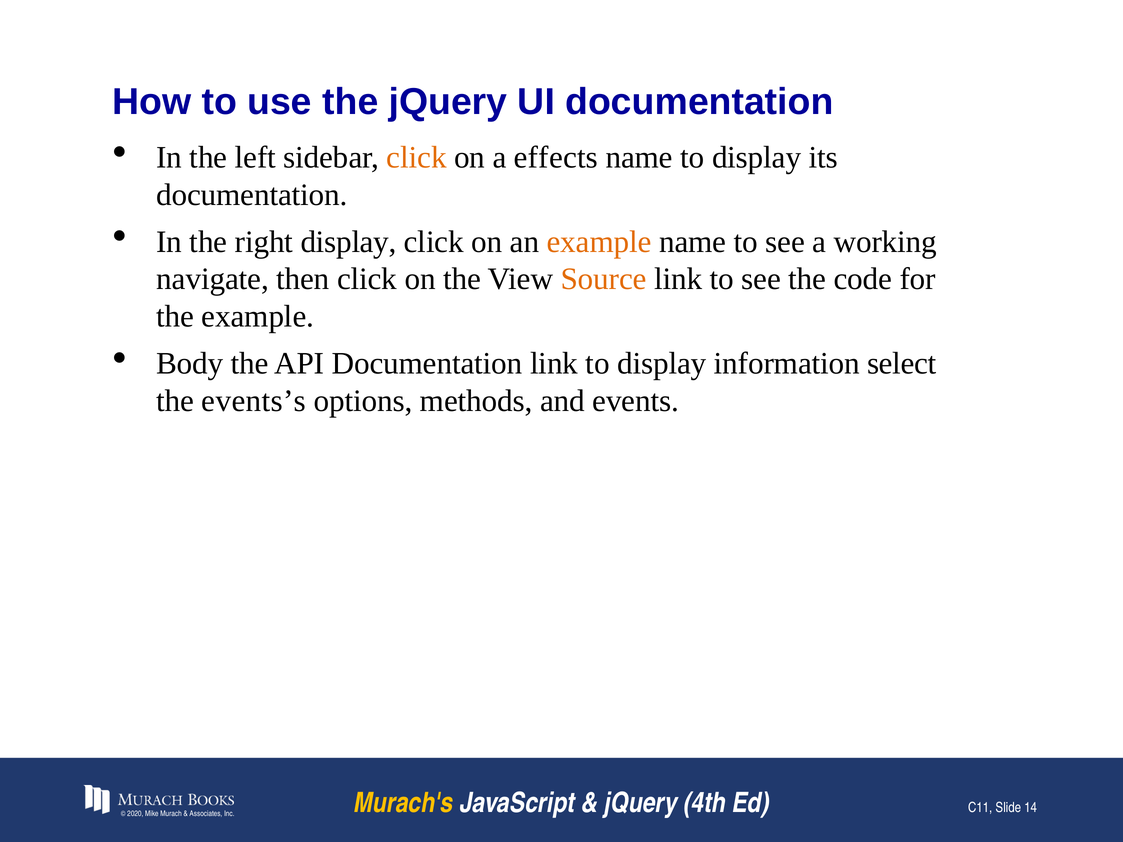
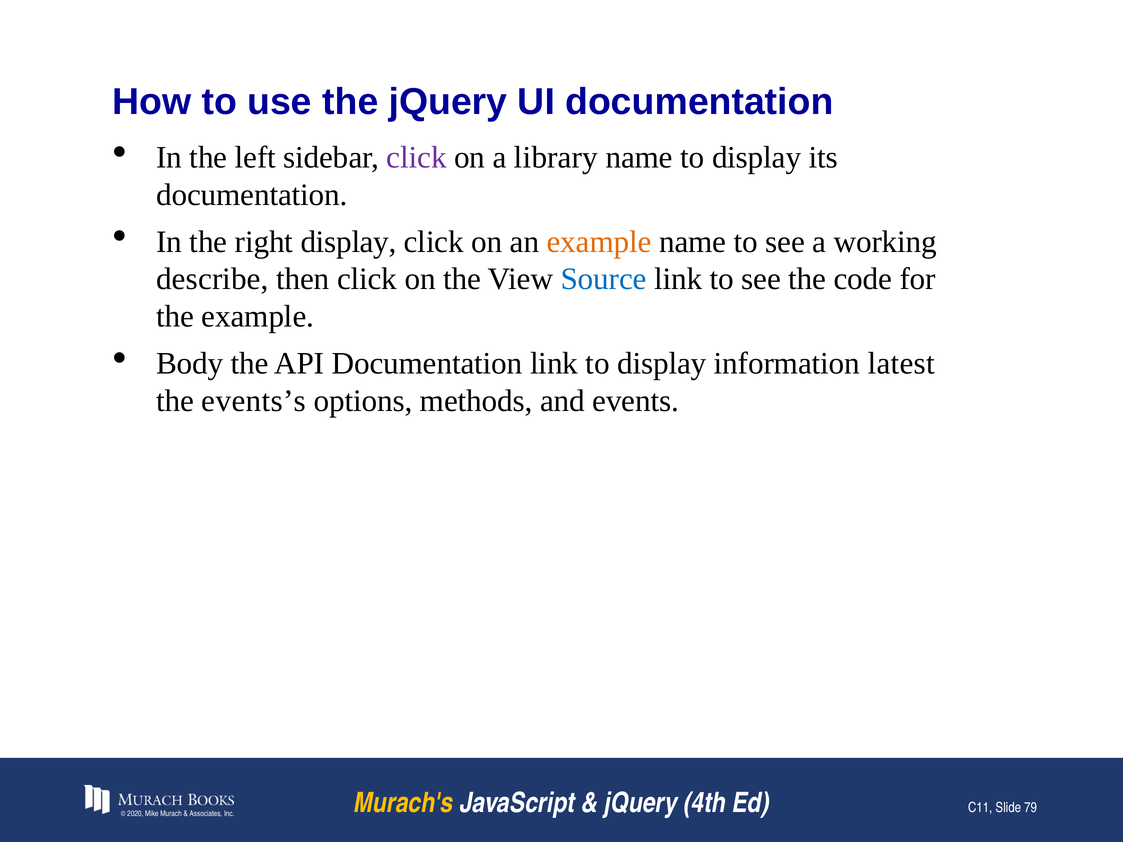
click colour: orange -> purple (417, 158)
effects: effects -> library (556, 158)
navigate: navigate -> describe (212, 279)
Source colour: orange -> blue (604, 279)
select: select -> latest (901, 364)
14: 14 -> 79 (1031, 808)
